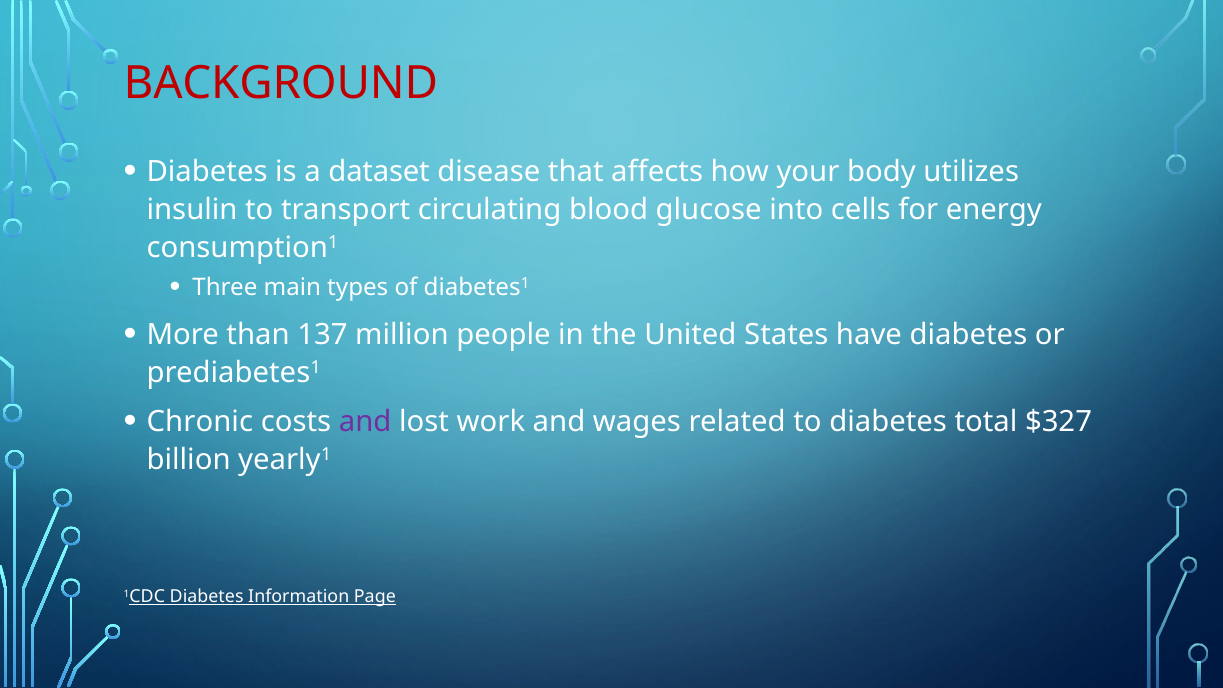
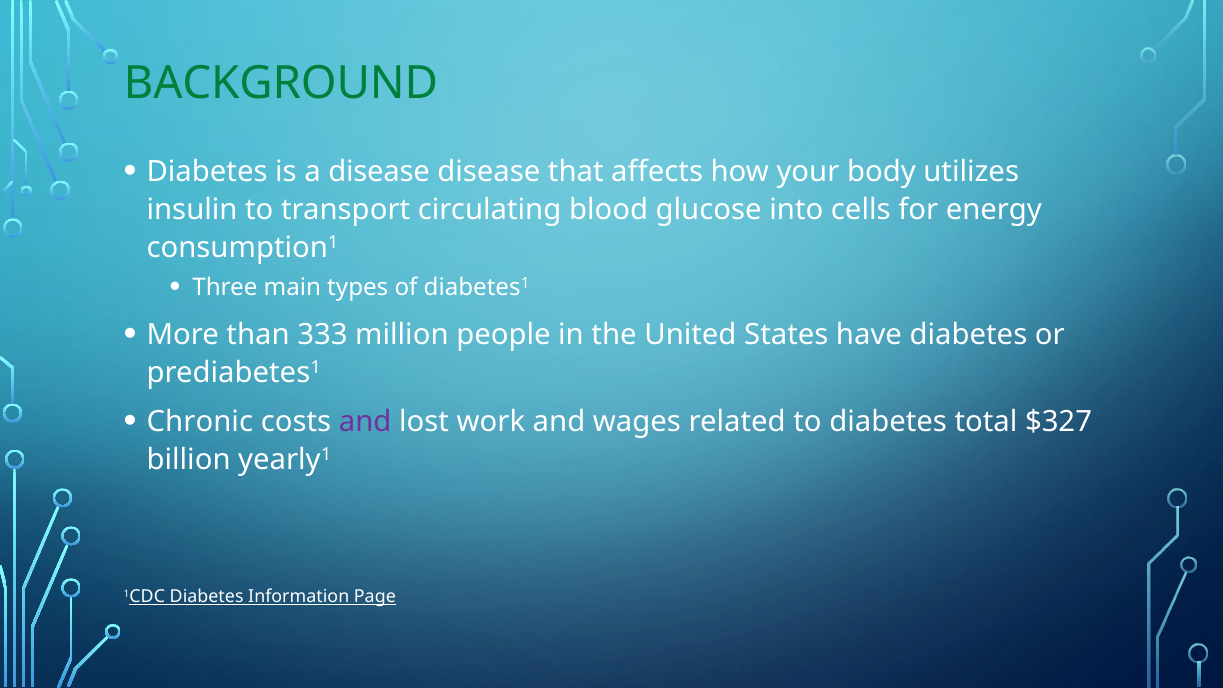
BACKGROUND colour: red -> green (281, 84)
a dataset: dataset -> disease (379, 172)
137: 137 -> 333 (322, 335)
